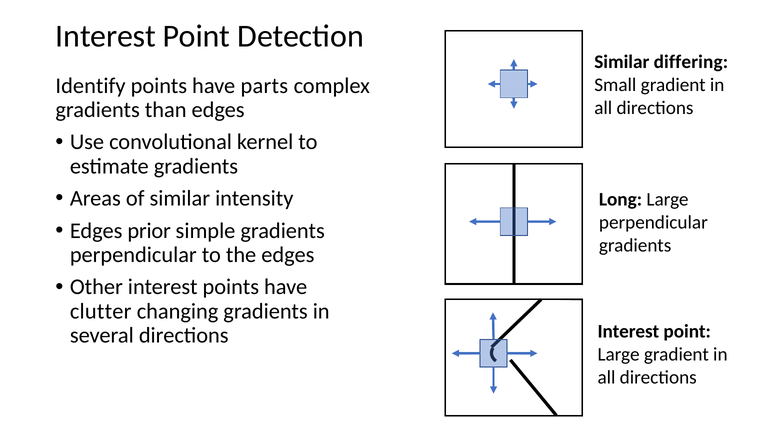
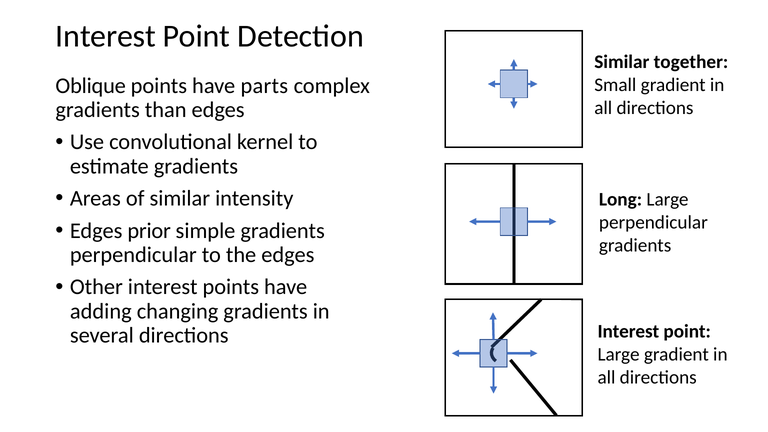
differing: differing -> together (691, 62)
Identify: Identify -> Oblique (91, 86)
clutter: clutter -> adding (101, 311)
